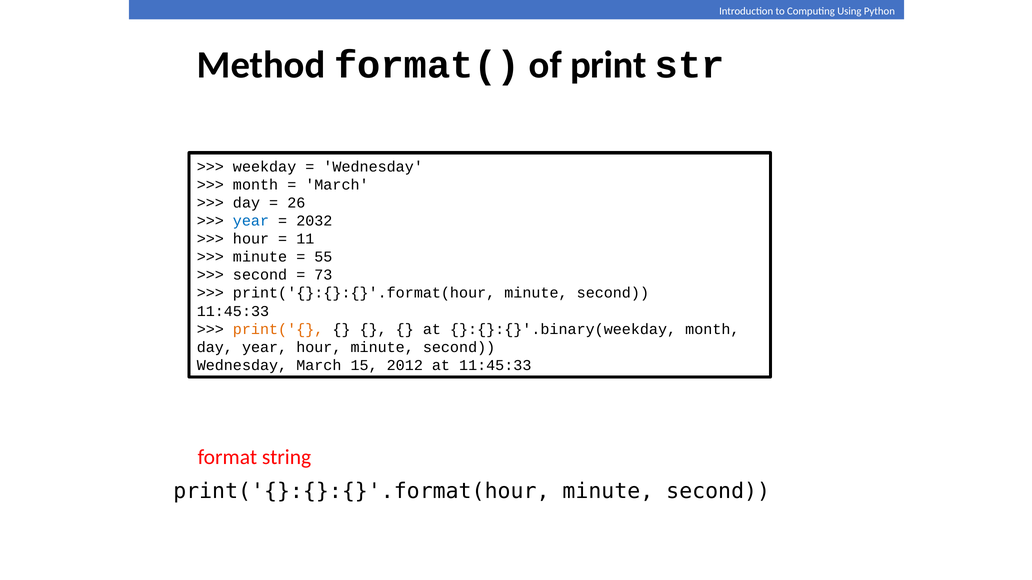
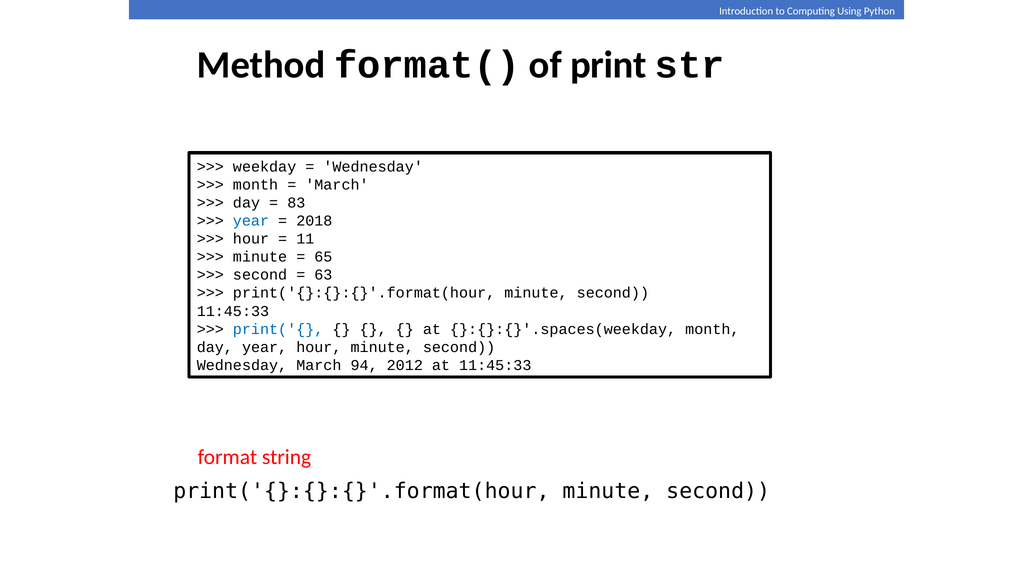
26: 26 -> 83 (296, 203)
2032: 2032 -> 2018 (314, 221)
55: 55 -> 65 (323, 257)
73: 73 -> 63 (323, 275)
print('{ colour: orange -> blue (278, 329)
}:{}:{}'.binary(weekday: }:{}:{}'.binary(weekday -> }:{}:{}'.spaces(weekday (563, 329)
15: 15 -> 94 (364, 366)
